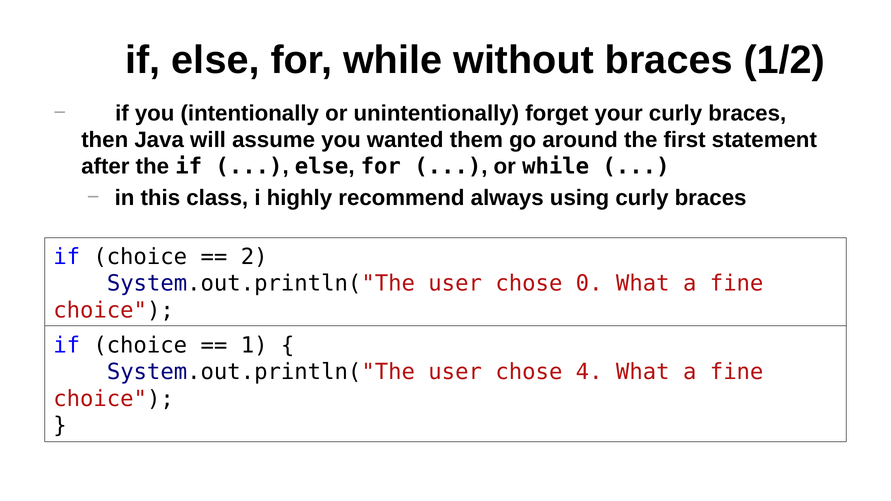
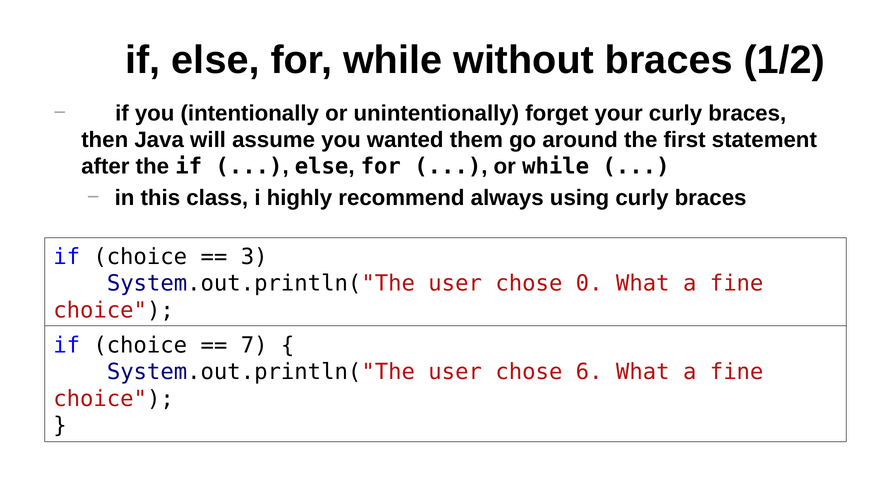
2: 2 -> 3 (254, 257)
1: 1 -> 7 (254, 345)
4: 4 -> 6 (589, 372)
